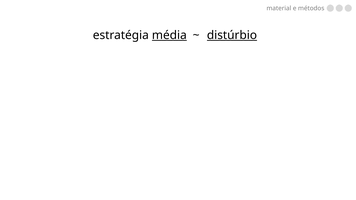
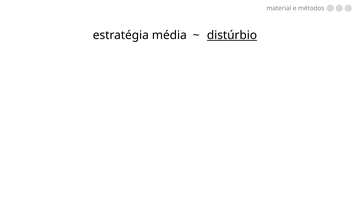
média underline: present -> none (169, 35)
